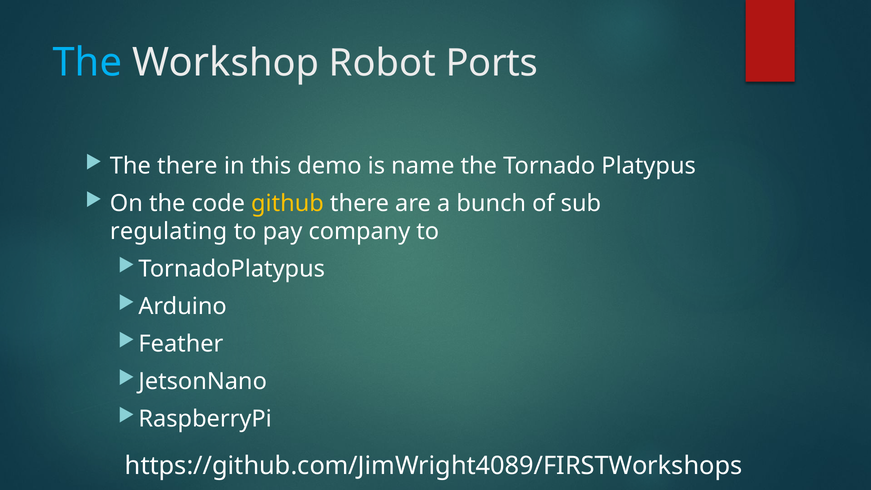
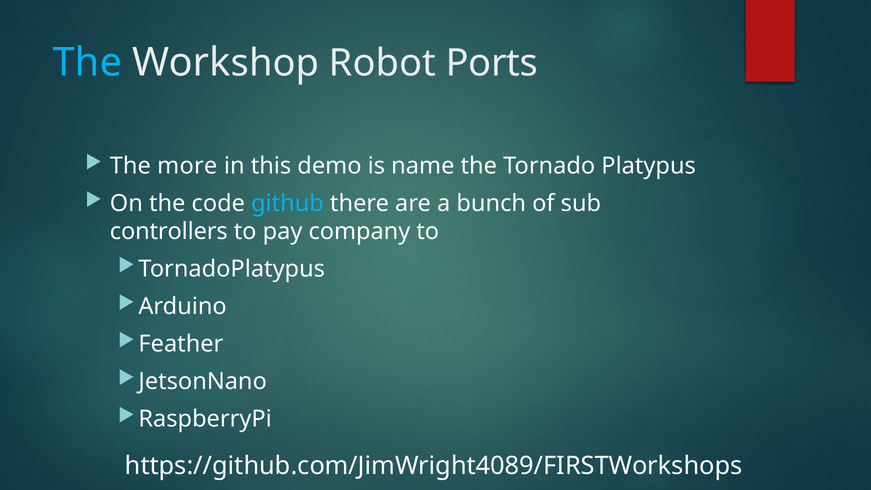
The there: there -> more (187, 166)
github colour: yellow -> light blue (287, 203)
regulating: regulating -> controllers (169, 232)
